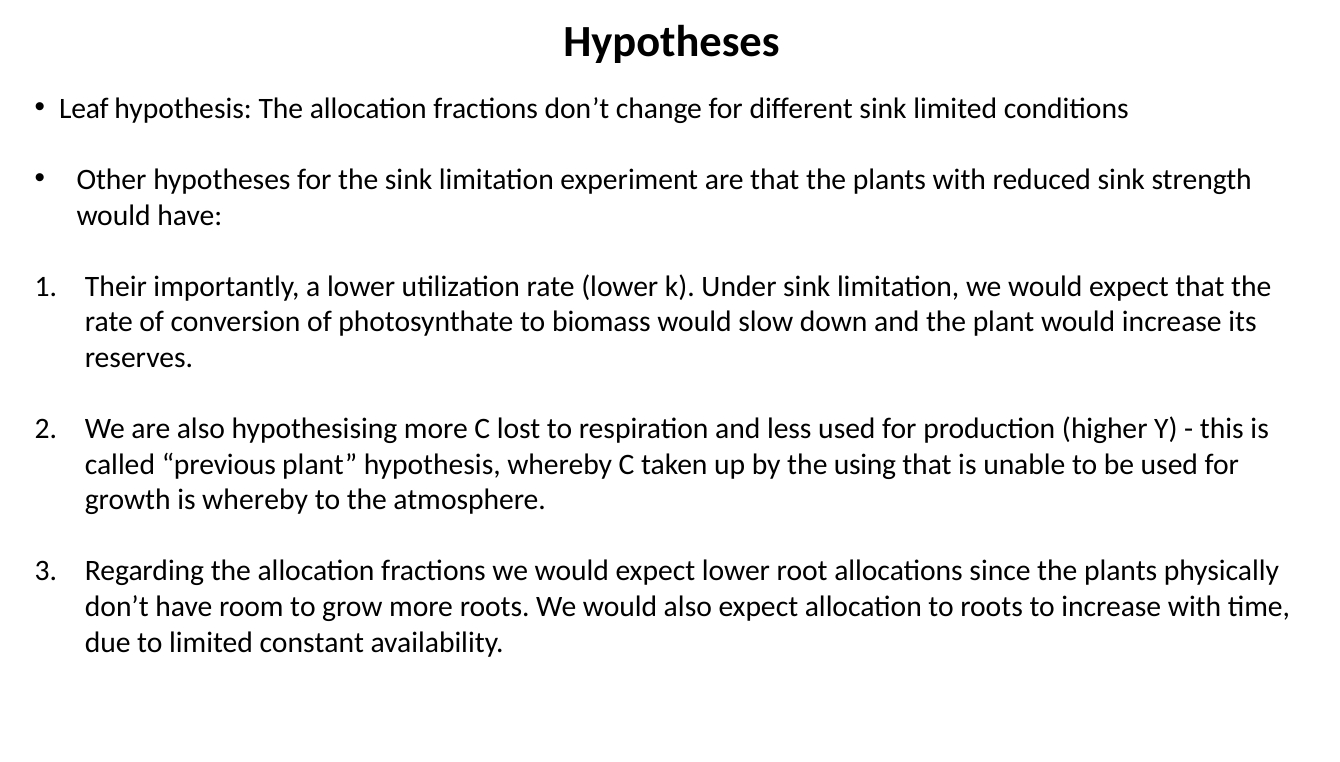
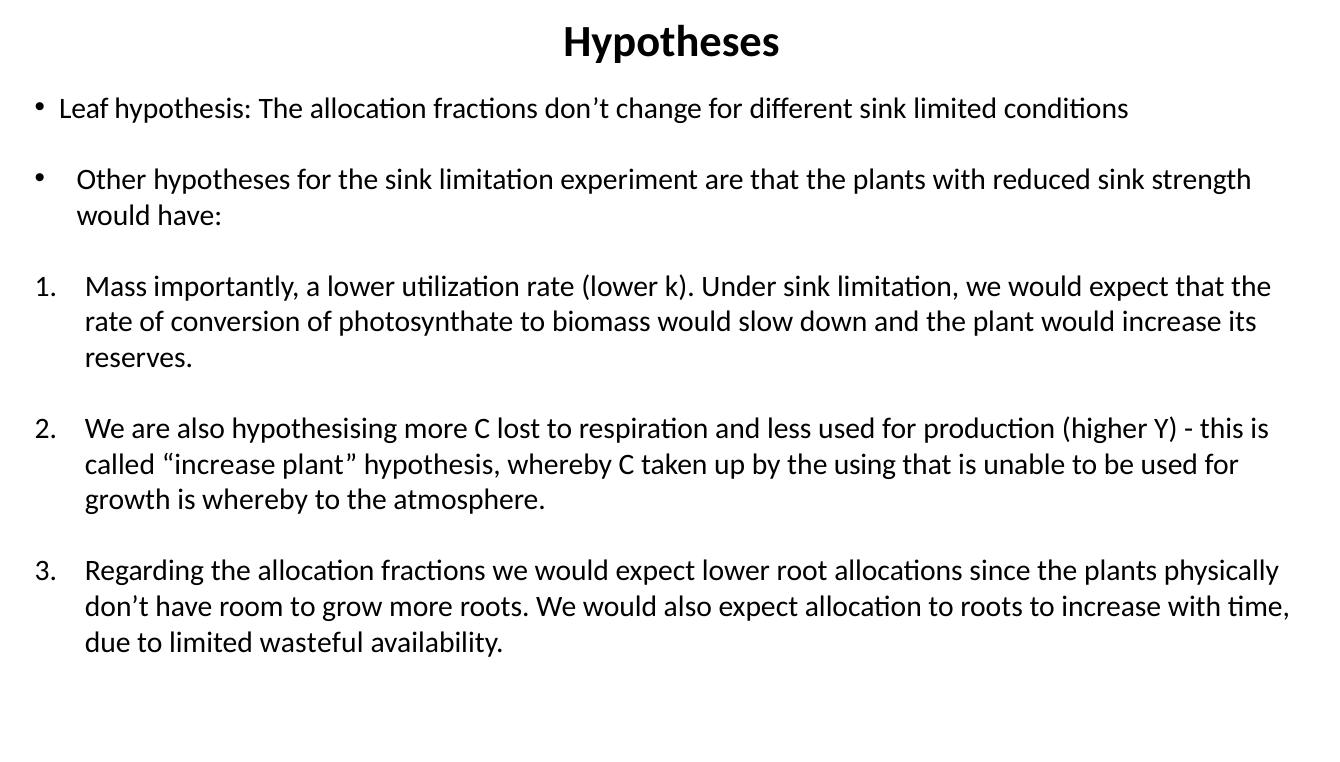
Their: Their -> Mass (116, 287)
called previous: previous -> increase (219, 465)
constant: constant -> wasteful (312, 642)
